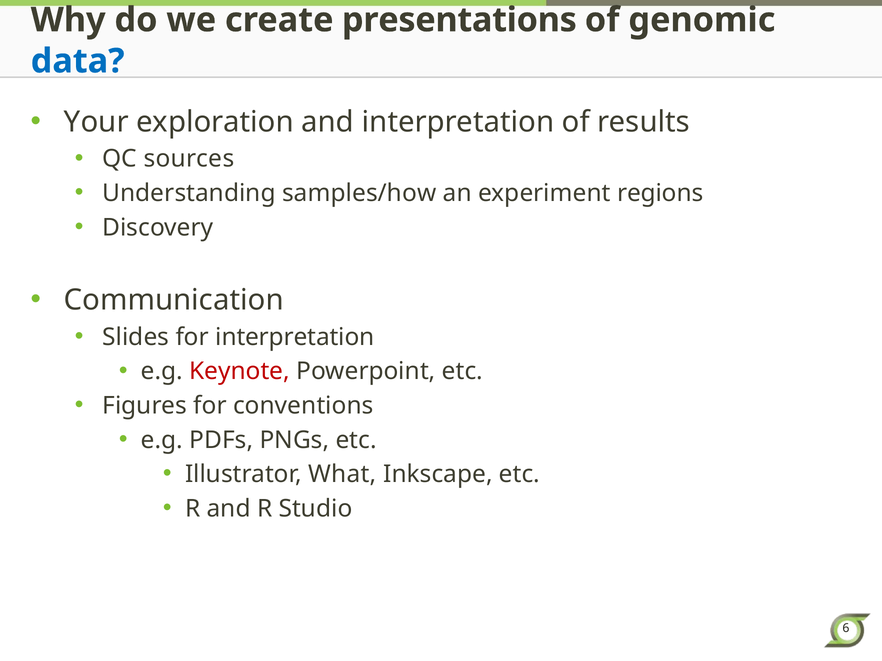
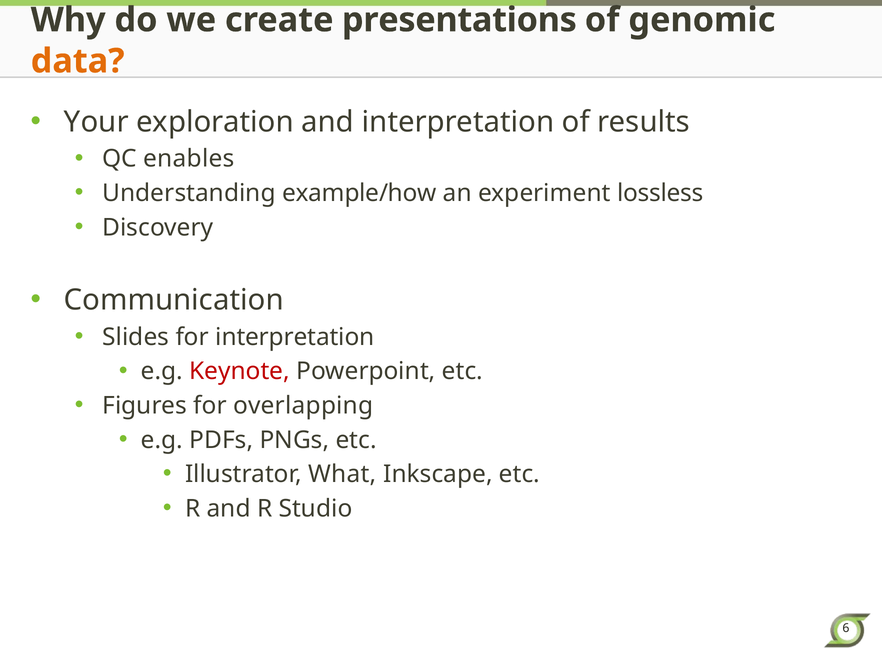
data colour: blue -> orange (78, 61)
sources: sources -> enables (189, 159)
samples/how: samples/how -> example/how (359, 193)
regions: regions -> lossless (660, 193)
conventions: conventions -> overlapping (303, 406)
